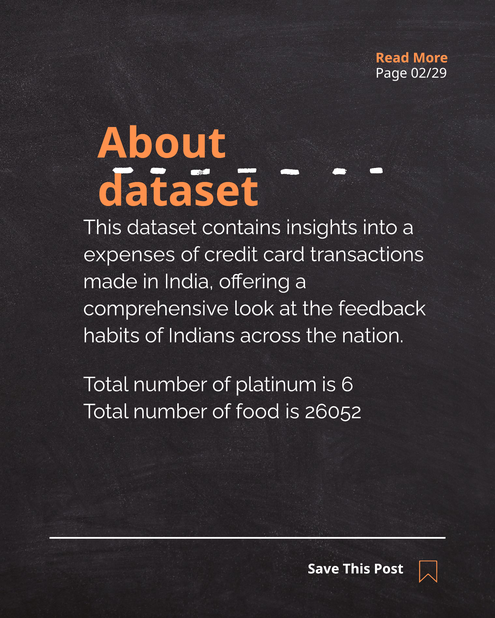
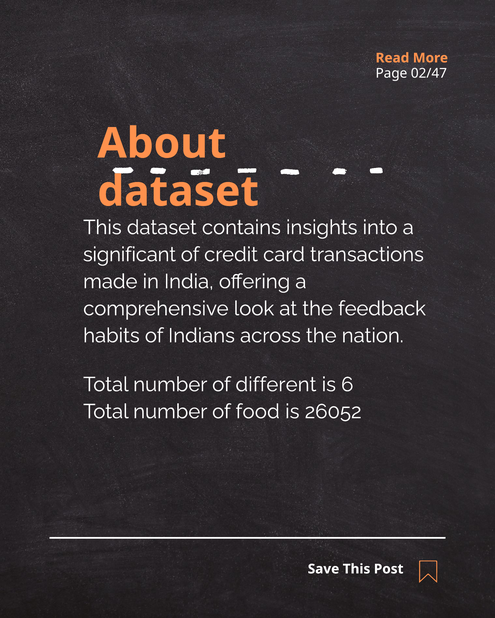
02/29: 02/29 -> 02/47 (429, 73)
expenses: expenses -> significant (130, 255)
platinum: platinum -> different (276, 385)
